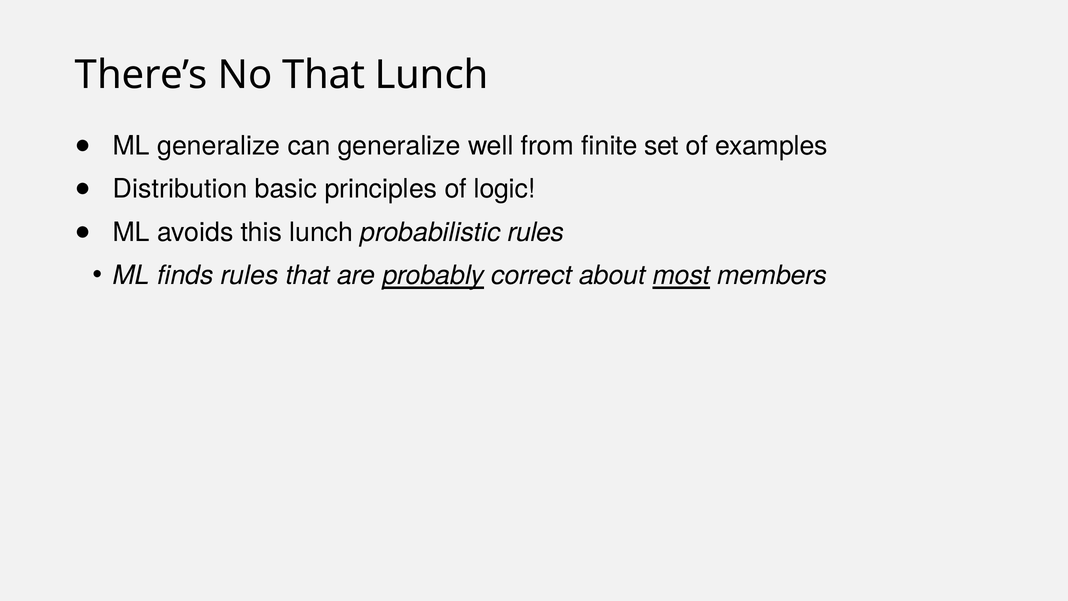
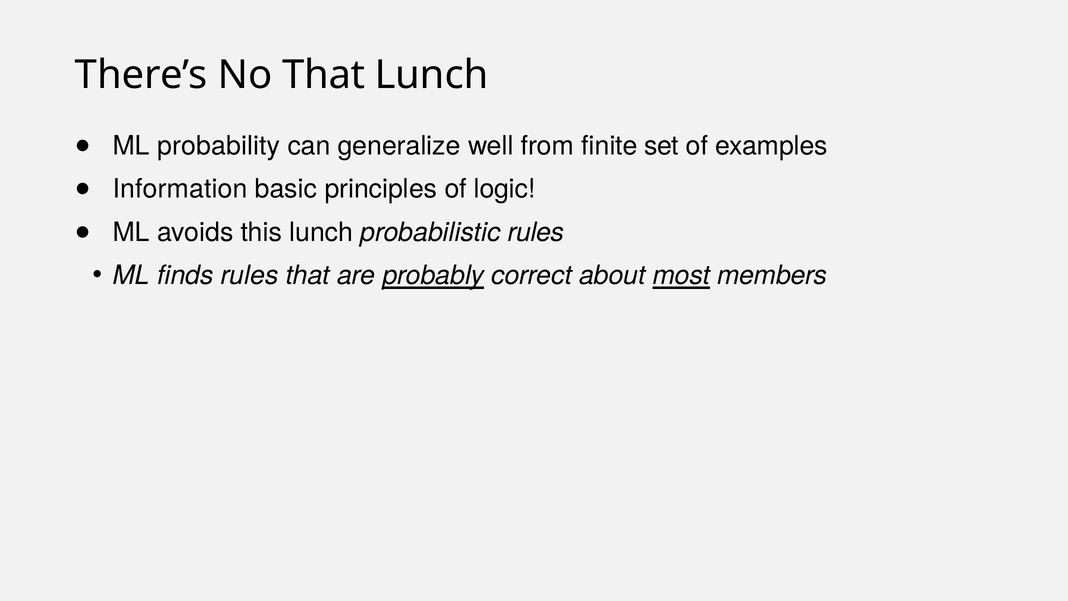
ML generalize: generalize -> probability (219, 146)
Distribution: Distribution -> Information (180, 189)
